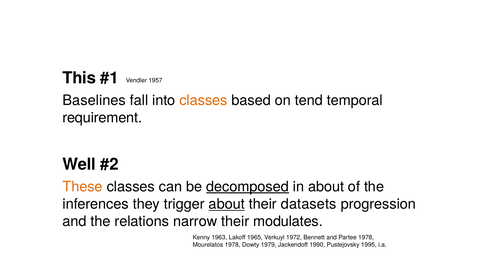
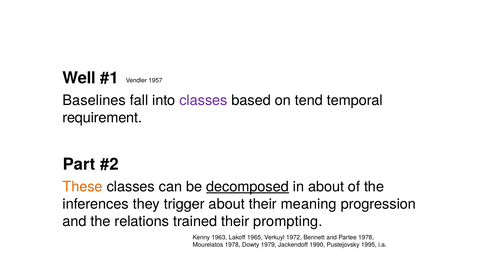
This: This -> Well (79, 78)
classes colour: orange -> purple (203, 100)
Well: Well -> Part (79, 164)
about underline: present -> none (227, 204)
datasets: datasets -> meaning (309, 204)
narrow: narrow -> trained (195, 221)
modulates: modulates -> prompting (288, 221)
